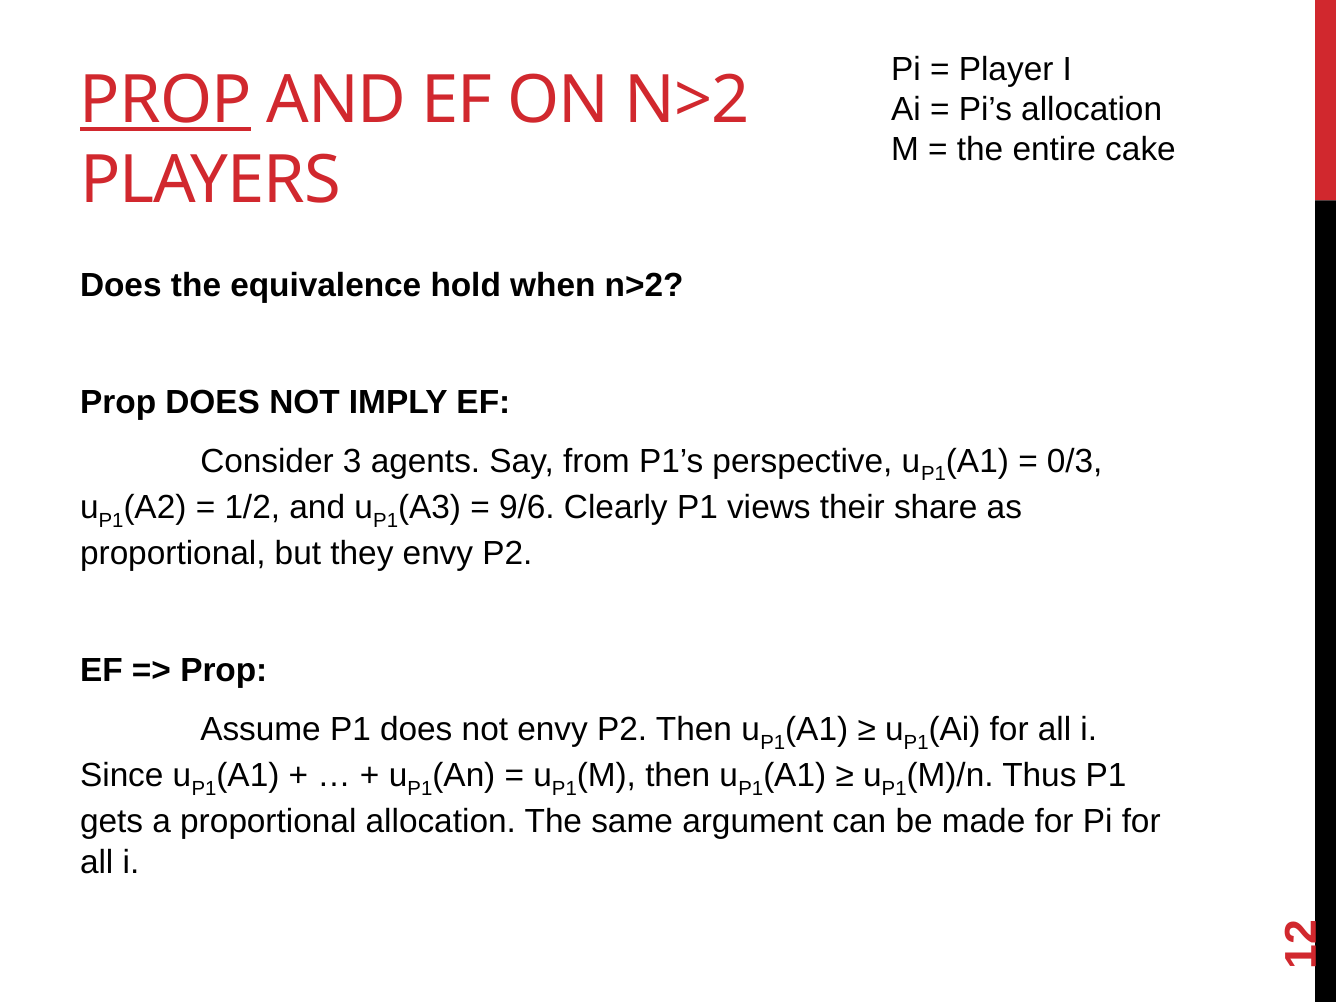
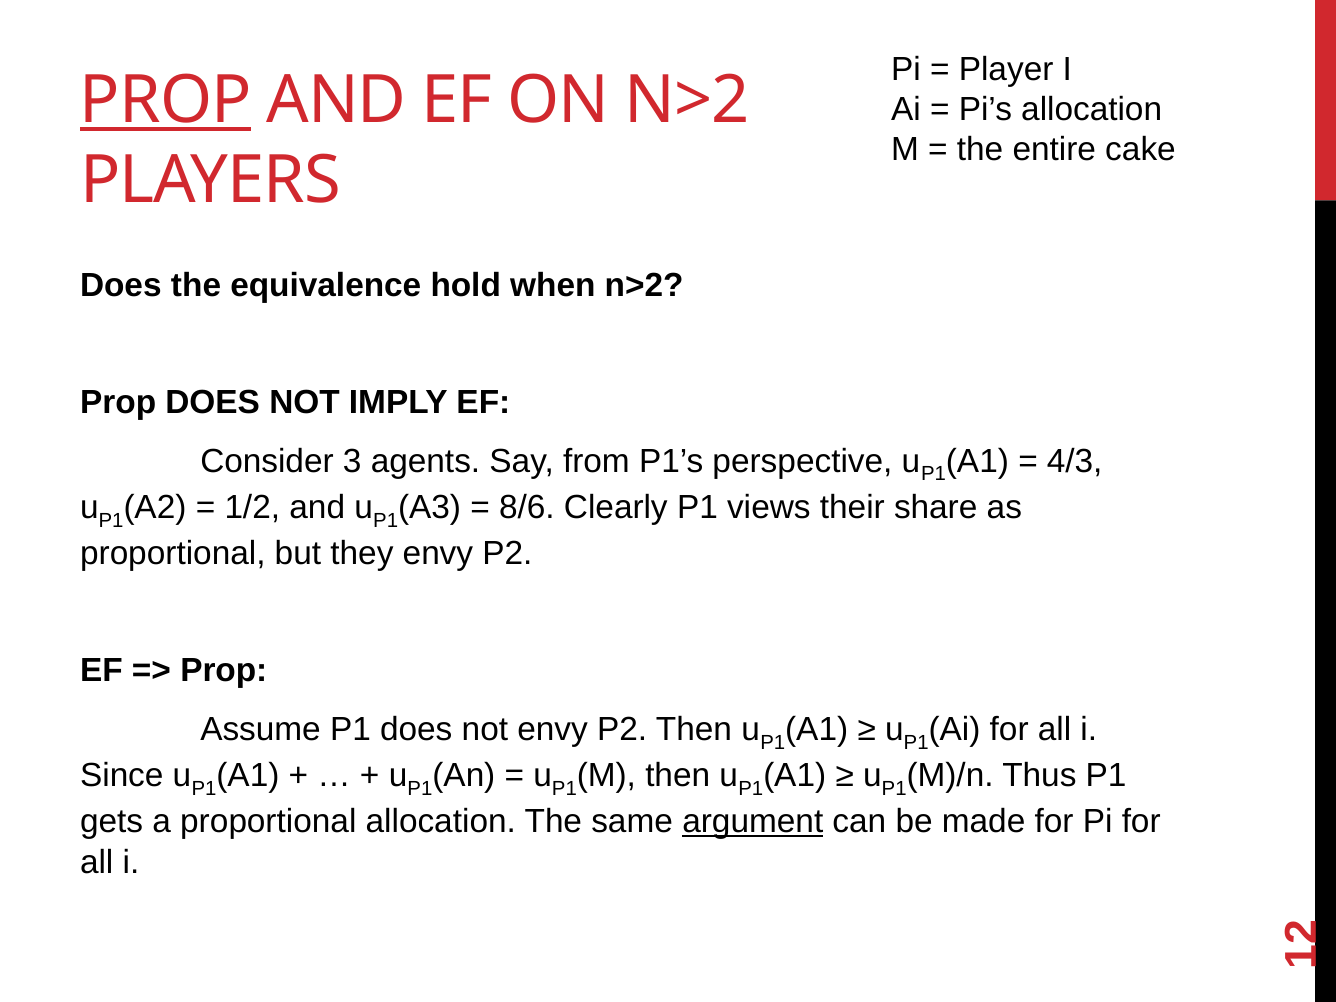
0/3: 0/3 -> 4/3 (1075, 461)
9/6: 9/6 -> 8/6 (527, 507)
argument underline: none -> present (753, 822)
